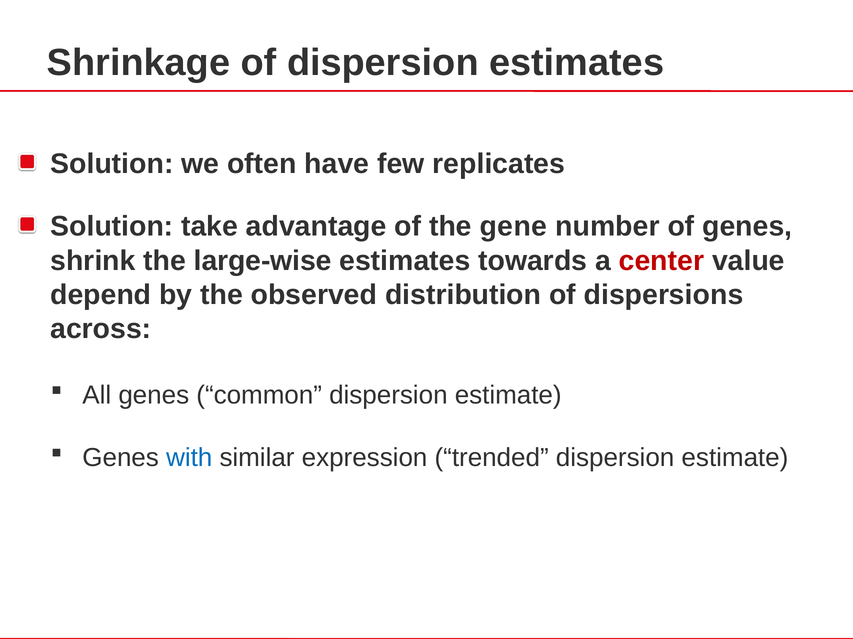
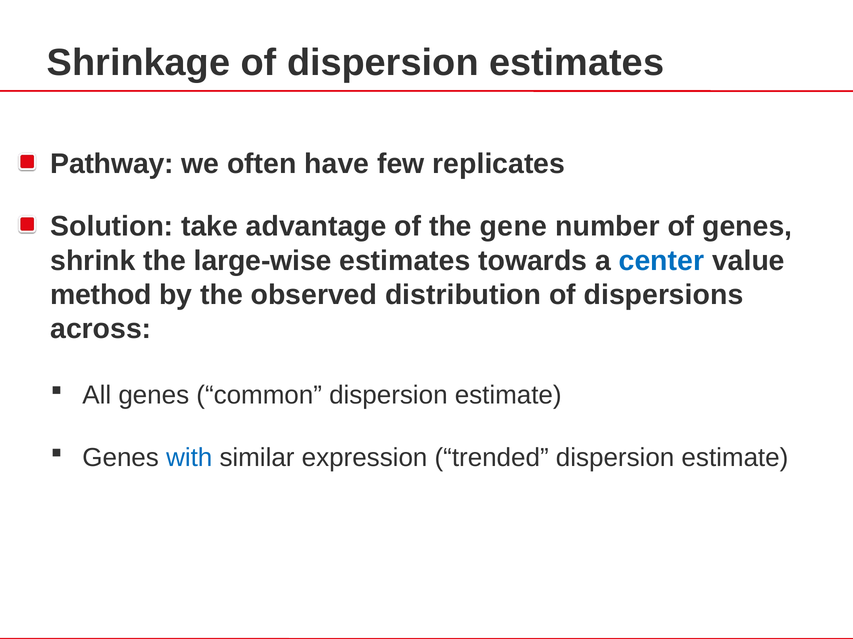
Solution: Solution -> Pathway (112, 164)
center colour: red -> blue (661, 261)
depend: depend -> method (101, 295)
